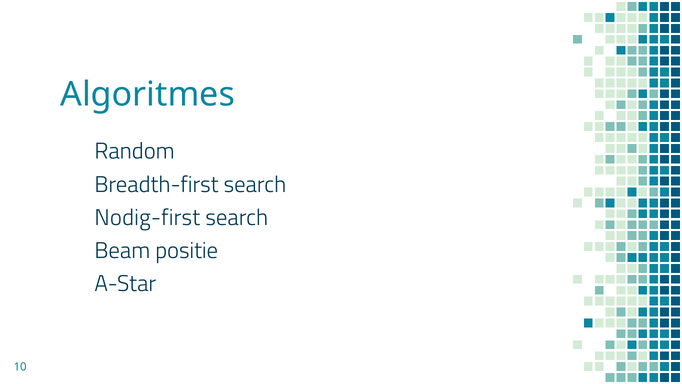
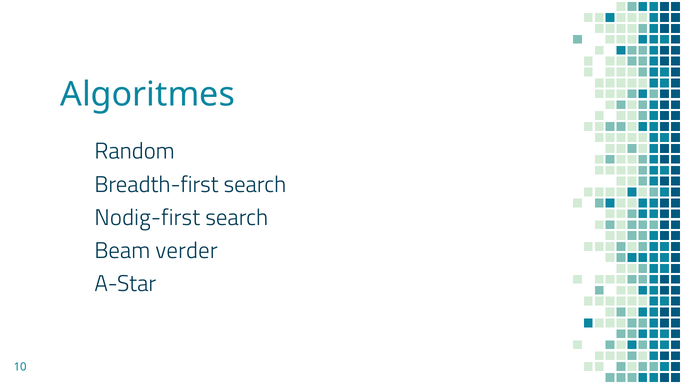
positie: positie -> verder (187, 250)
